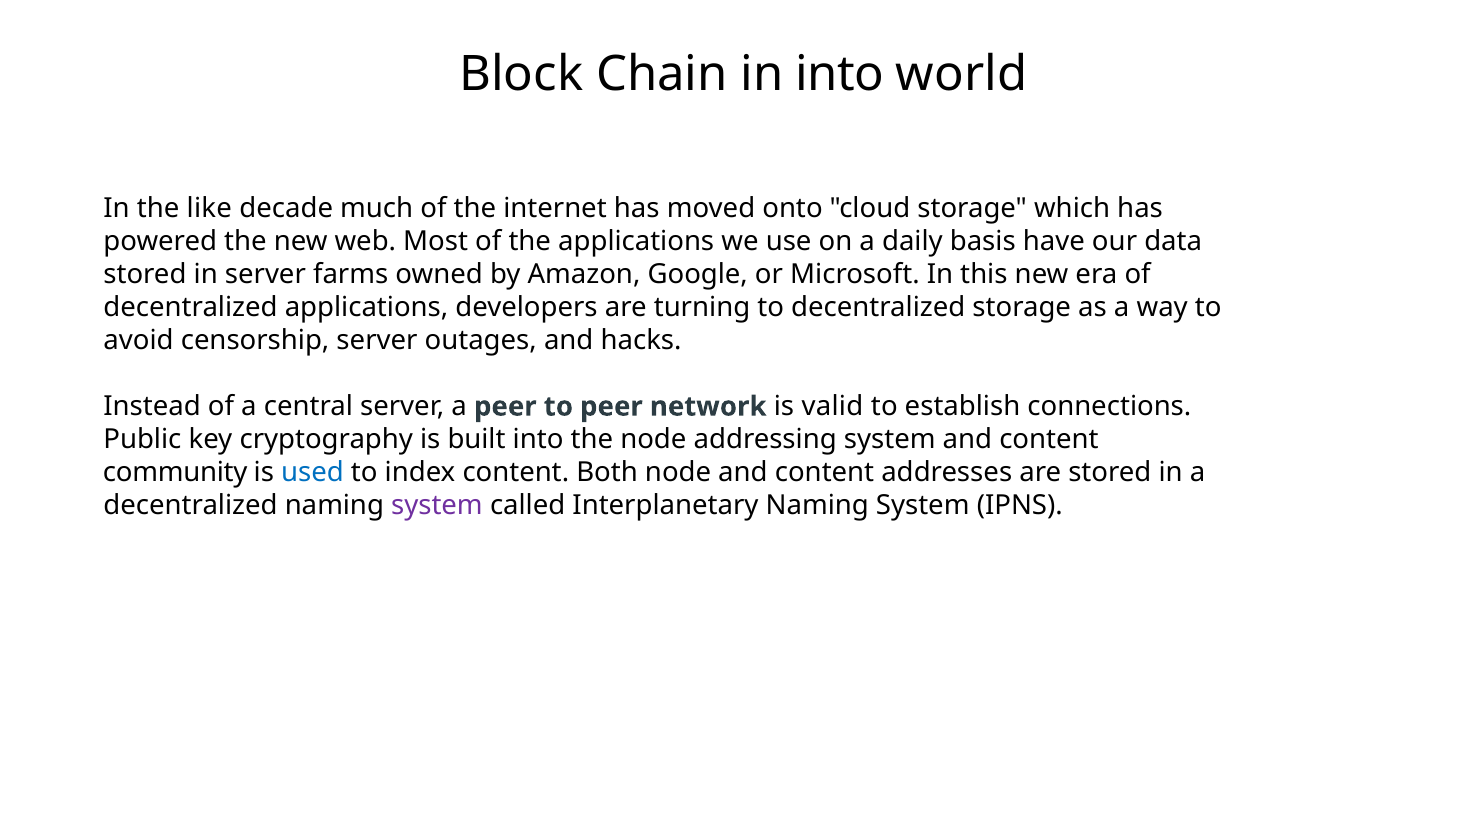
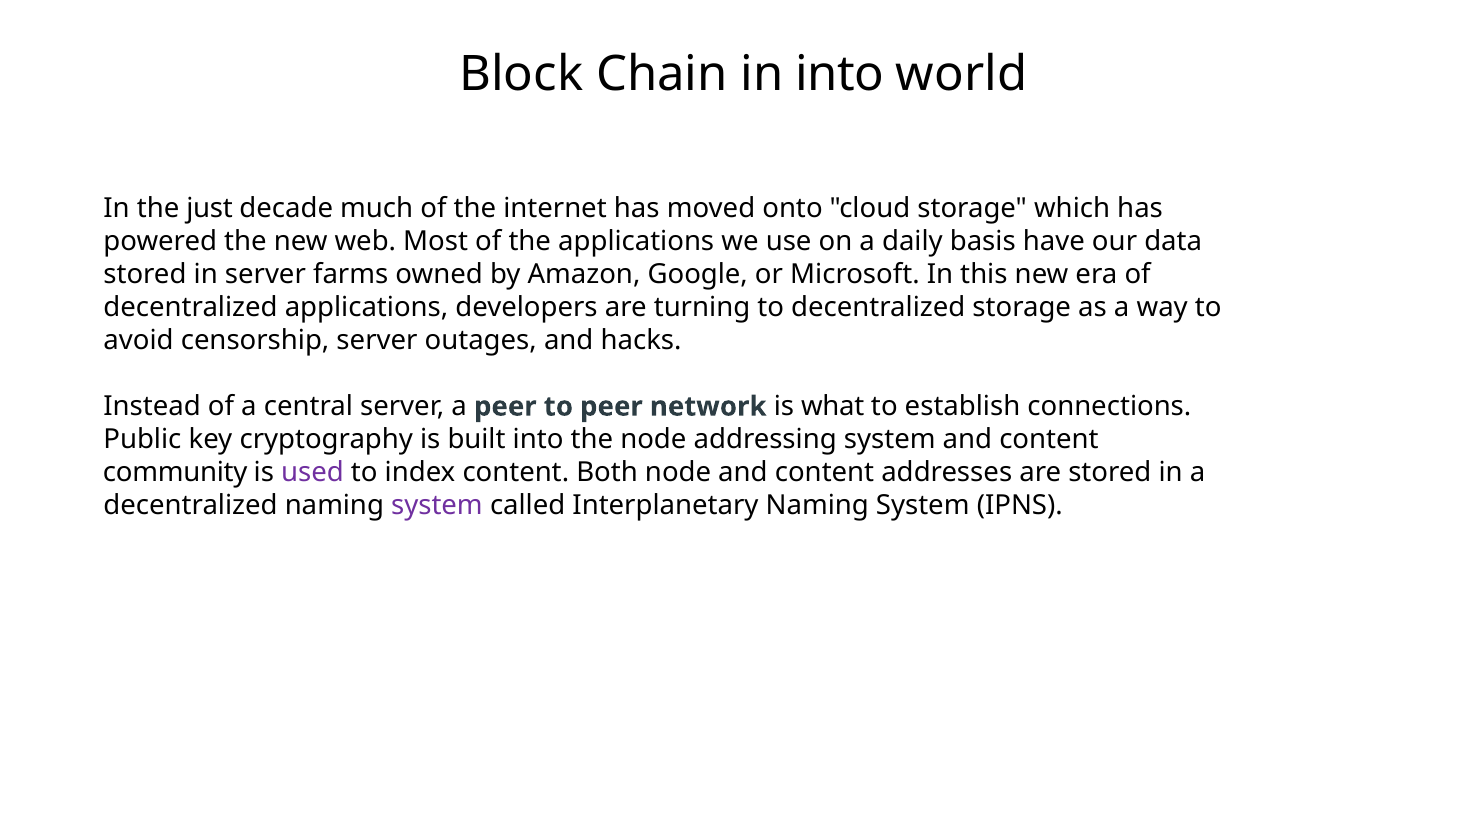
like: like -> just (210, 208)
valid: valid -> what (833, 406)
used colour: blue -> purple (313, 473)
